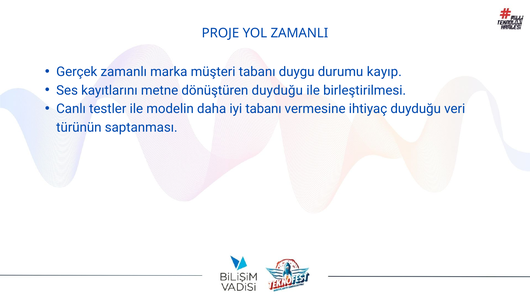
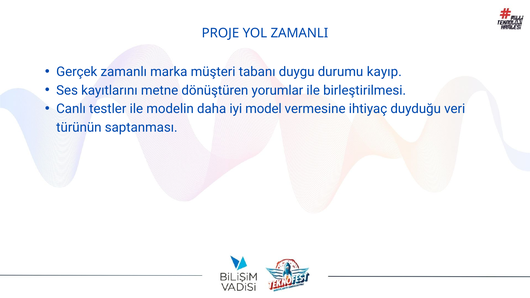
dönüştüren duyduğu: duyduğu -> yorumlar (277, 90)
iyi tabanı: tabanı -> model (263, 109)
